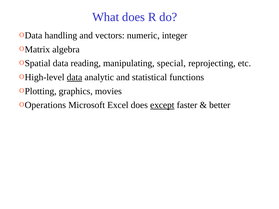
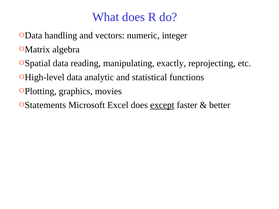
special: special -> exactly (171, 63)
data underline: present -> none (75, 77)
Operations: Operations -> Statements (45, 105)
